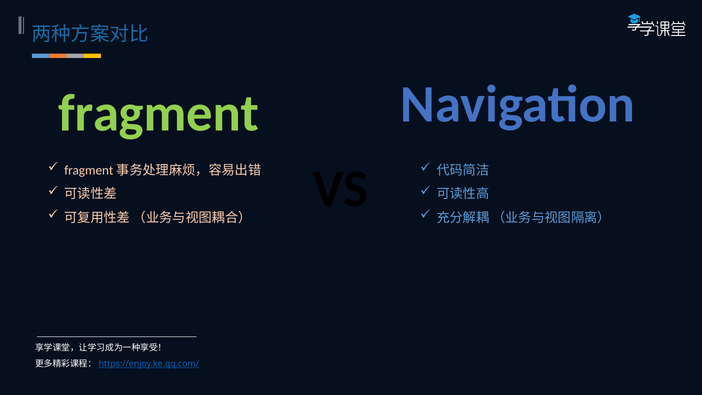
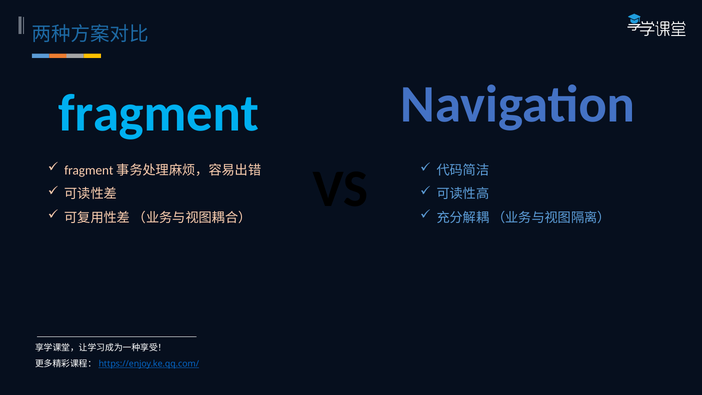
fragment colour: light green -> light blue (158, 113)
